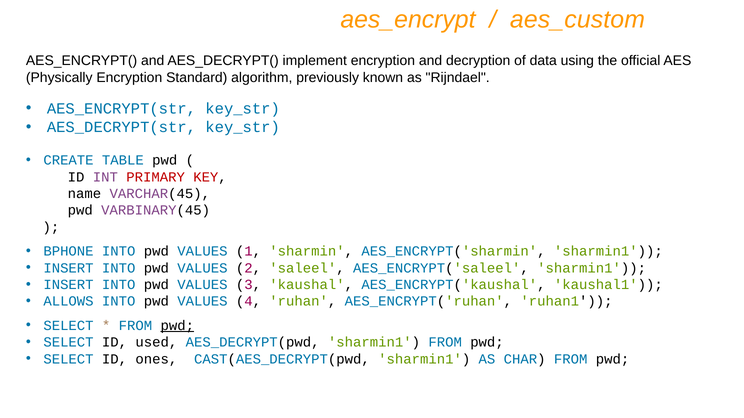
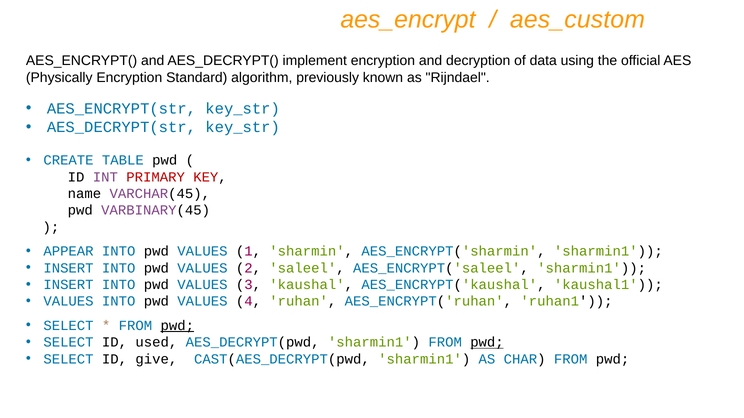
BPHONE: BPHONE -> APPEAR (68, 252)
ALLOWS: ALLOWS -> VALUES (68, 302)
pwd underline: none -> present (487, 343)
ones: ones -> give (156, 359)
